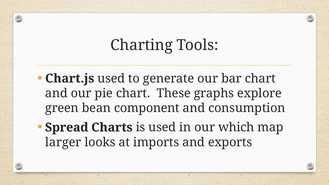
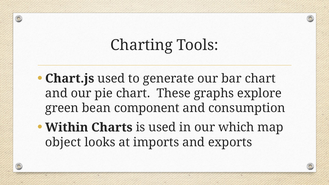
Spread: Spread -> Within (67, 127)
larger: larger -> object (63, 142)
